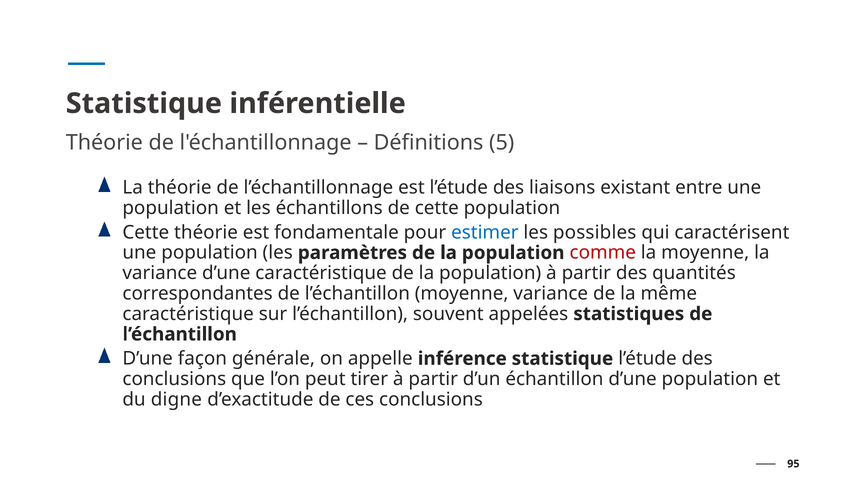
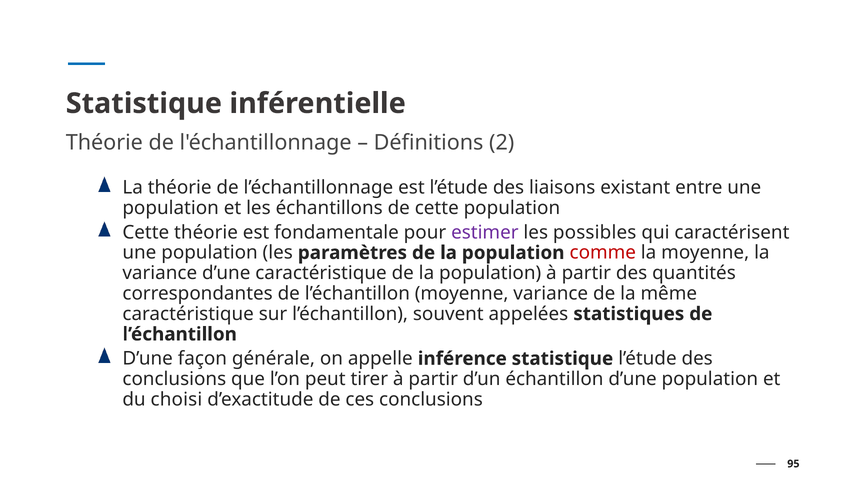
5: 5 -> 2 (502, 143)
estimer colour: blue -> purple (485, 233)
digne: digne -> choisi (176, 400)
